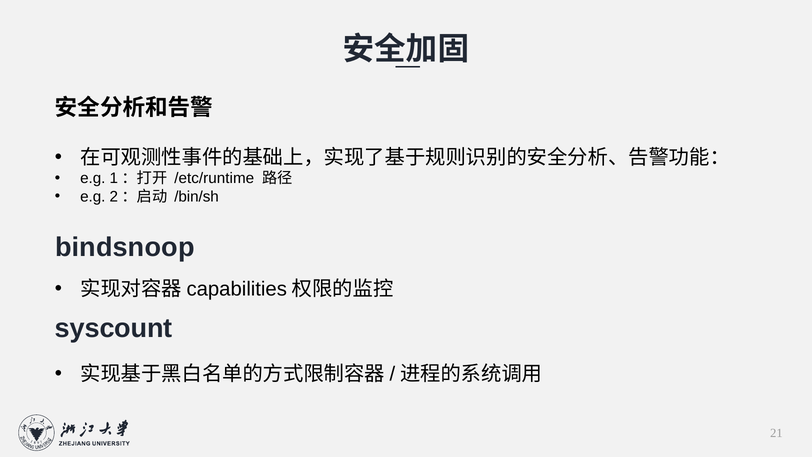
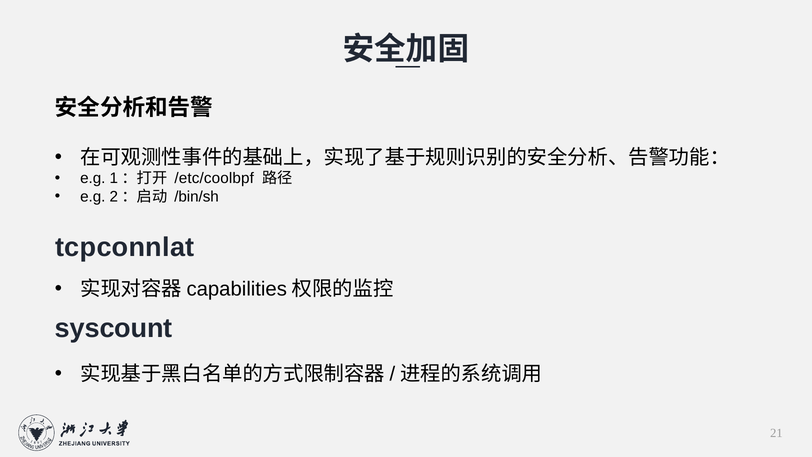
/etc/runtime: /etc/runtime -> /etc/coolbpf (214, 178)
bindsnoop: bindsnoop -> tcpconnlat (125, 247)
